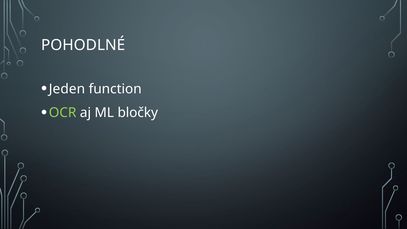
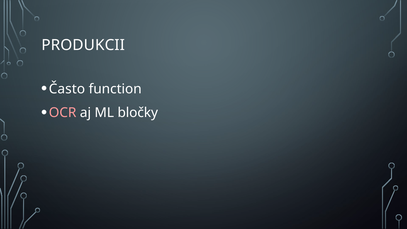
POHODLNÉ: POHODLNÉ -> PRODUKCII (83, 45)
Jeden: Jeden -> Často (67, 89)
OCR colour: light green -> pink (63, 113)
